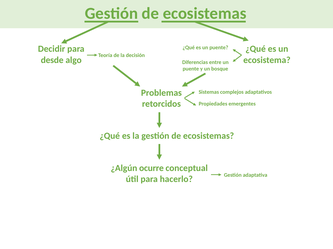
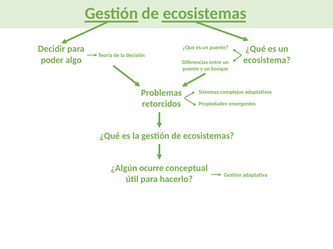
desde: desde -> poder (52, 60)
